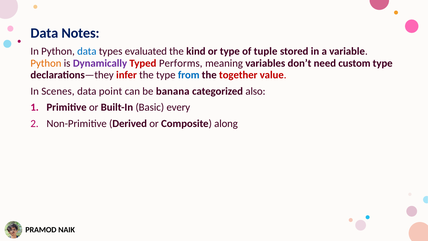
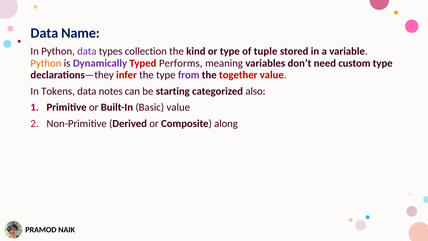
Notes: Notes -> Name (80, 33)
data colour: blue -> purple (87, 51)
evaluated: evaluated -> collection (146, 51)
from colour: blue -> purple (189, 75)
Scenes: Scenes -> Tokens (58, 91)
point: point -> notes (111, 91)
banana: banana -> starting (173, 91)
Basic every: every -> value (178, 107)
